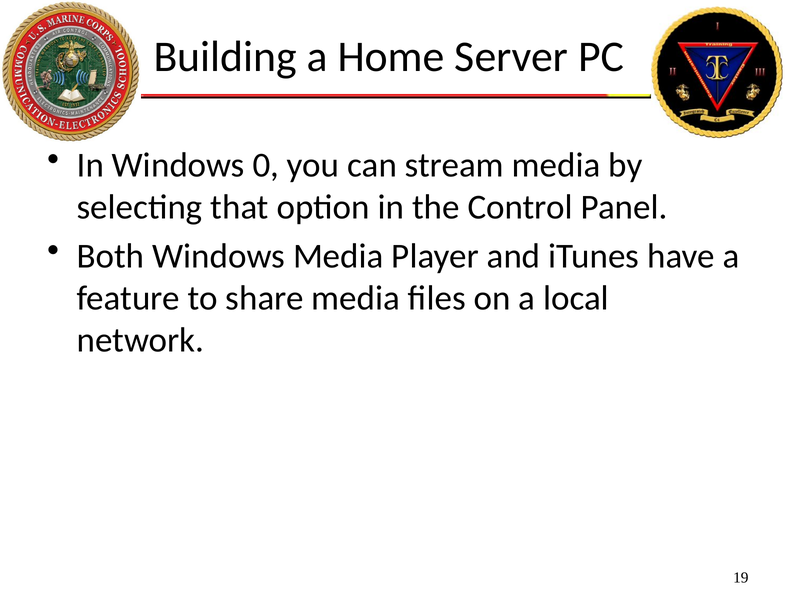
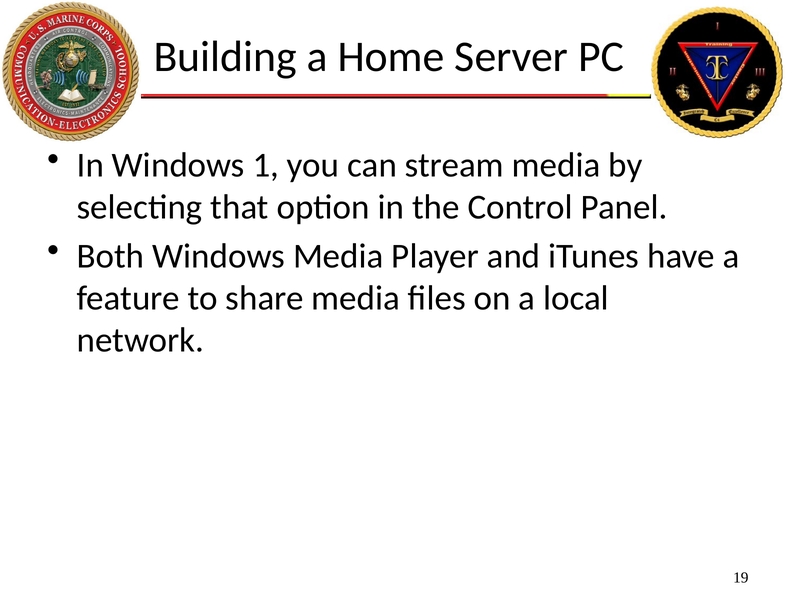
0: 0 -> 1 (266, 165)
